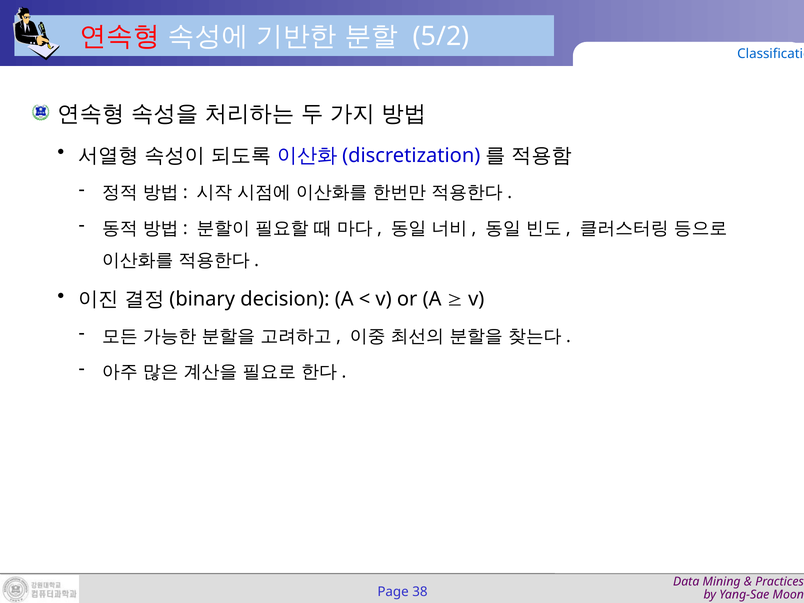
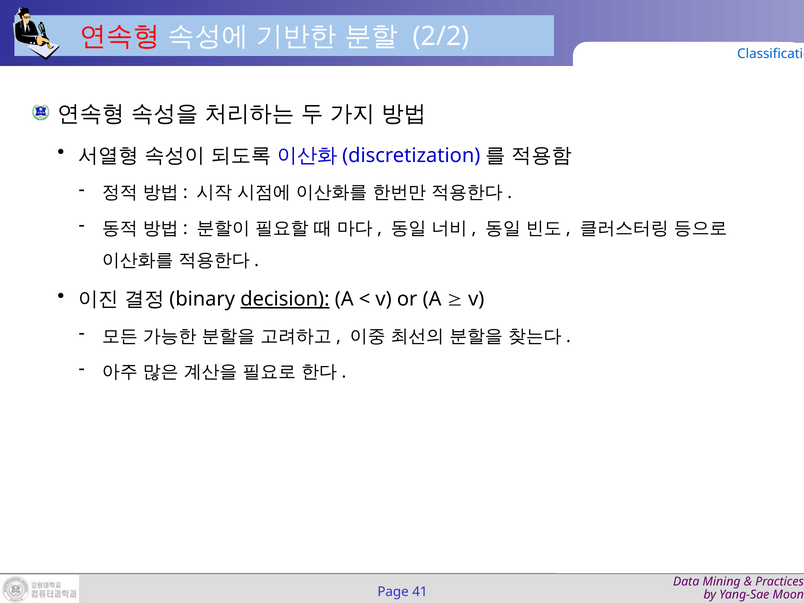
5/2: 5/2 -> 2/2 (441, 36)
decision underline: none -> present (285, 299)
38: 38 -> 41 (420, 592)
